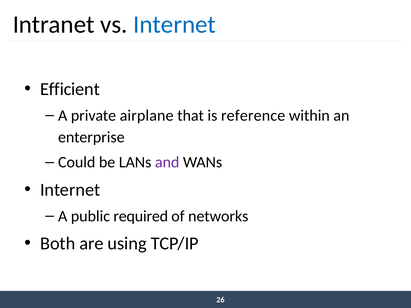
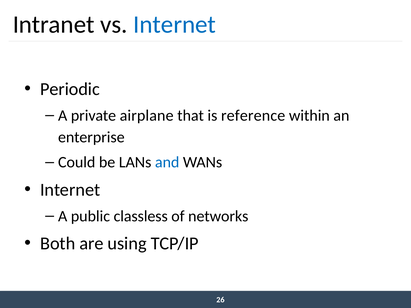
Efficient: Efficient -> Periodic (70, 89)
and colour: purple -> blue (167, 163)
required: required -> classless (141, 216)
